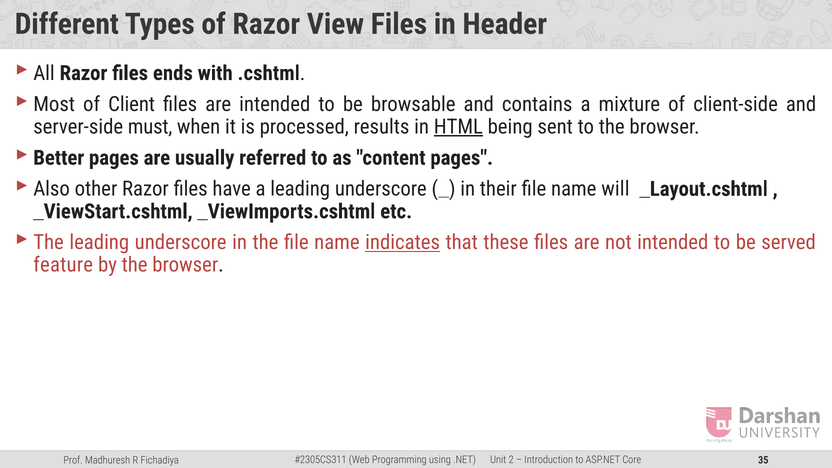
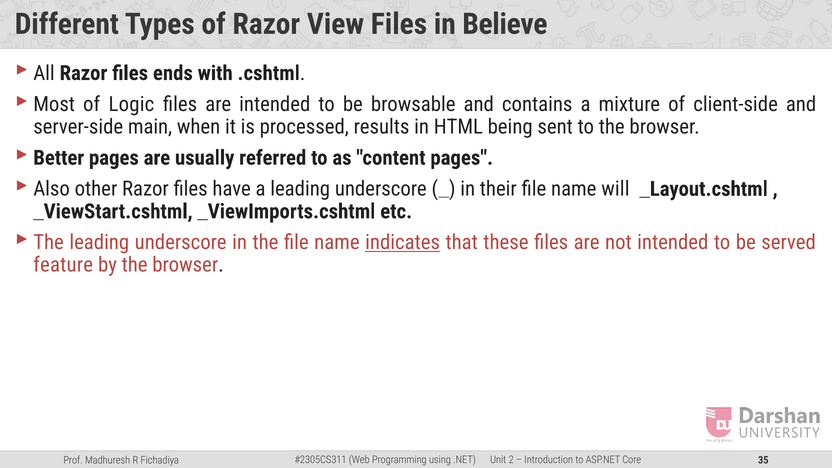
Header: Header -> Believe (505, 24)
Client: Client -> Logic (131, 104)
must: must -> main (150, 127)
HTML underline: present -> none (458, 127)
